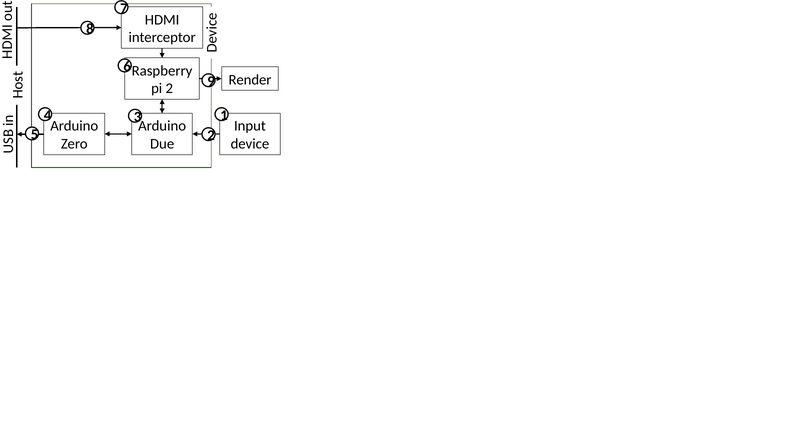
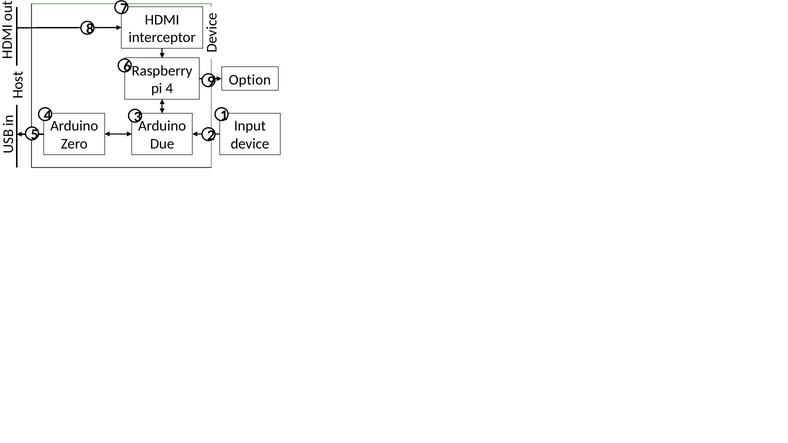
Render: Render -> Option (250, 80)
pi 2: 2 -> 4 (169, 88)
